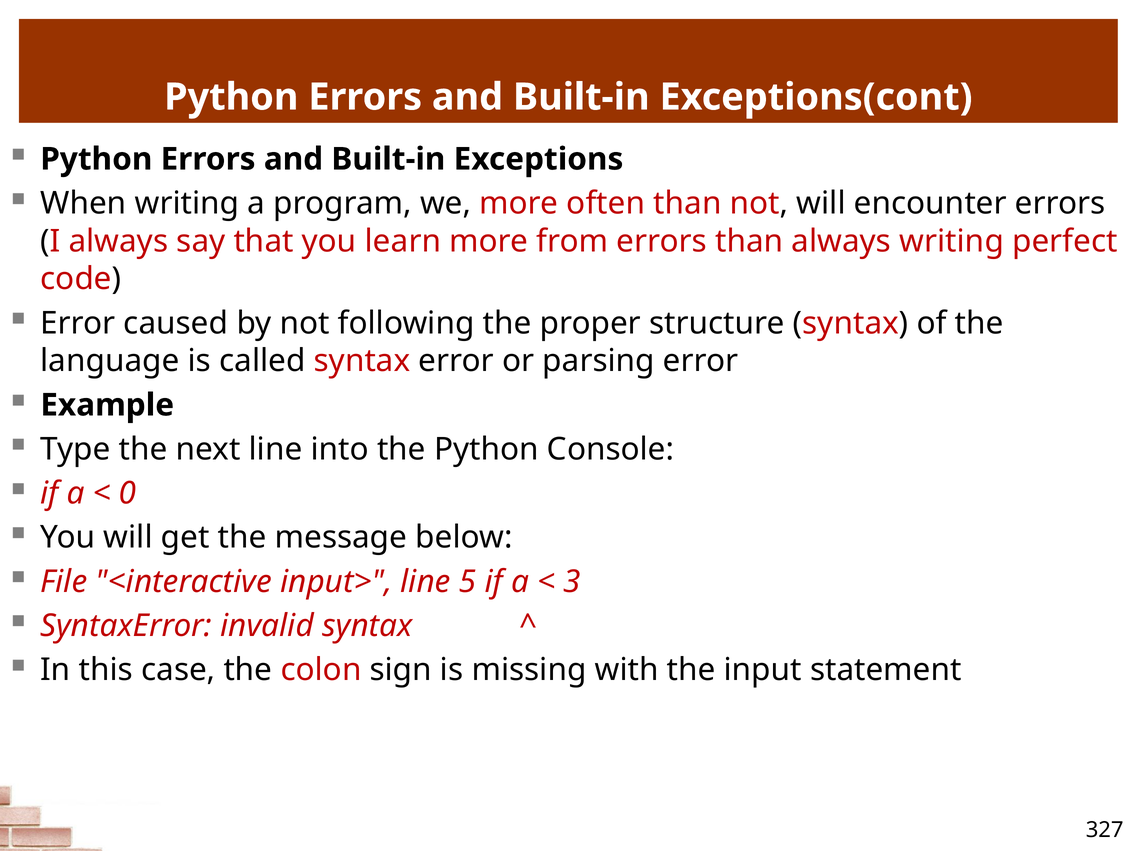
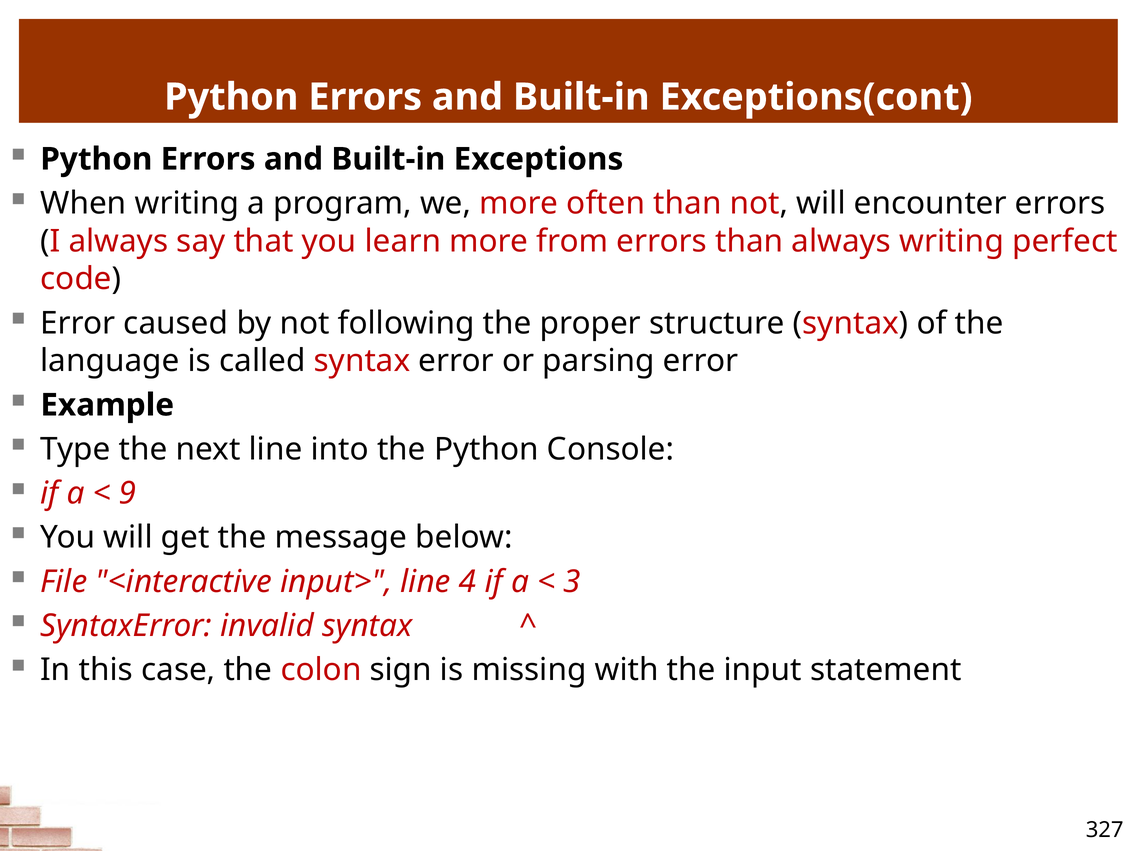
0: 0 -> 9 (128, 494)
5: 5 -> 4 (468, 582)
